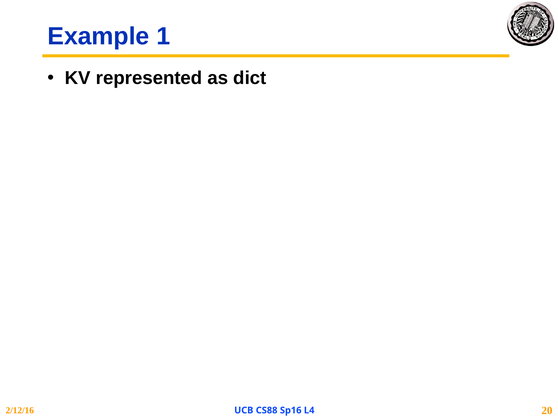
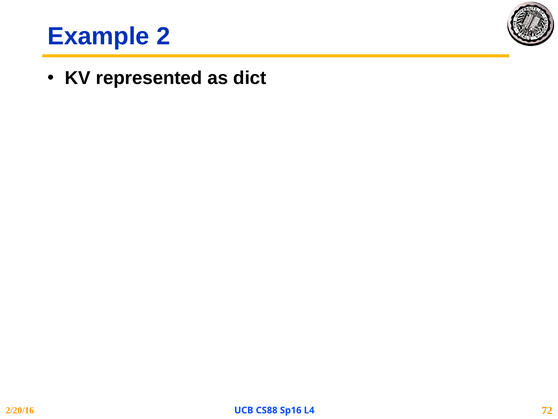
1: 1 -> 2 (163, 36)
2/12/16: 2/12/16 -> 2/20/16 (20, 410)
20: 20 -> 72 (547, 410)
